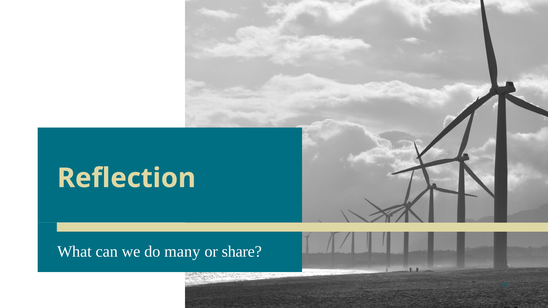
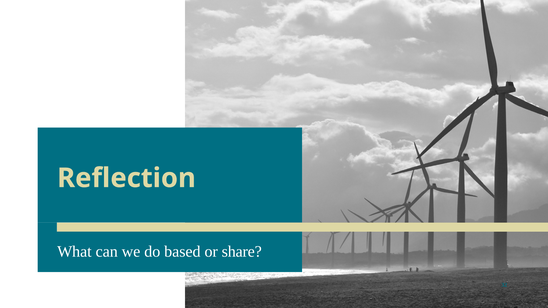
many: many -> based (182, 252)
